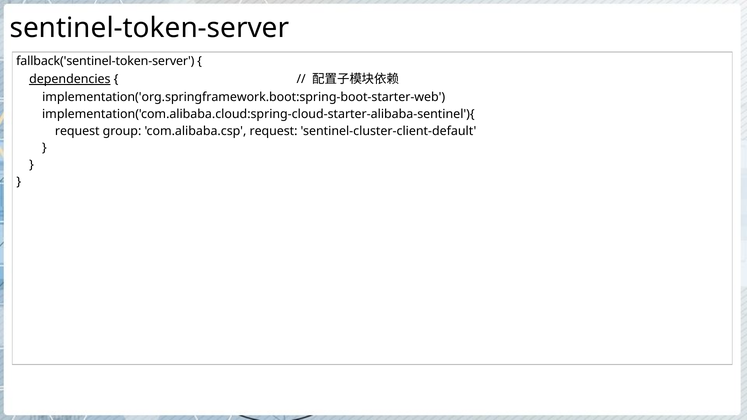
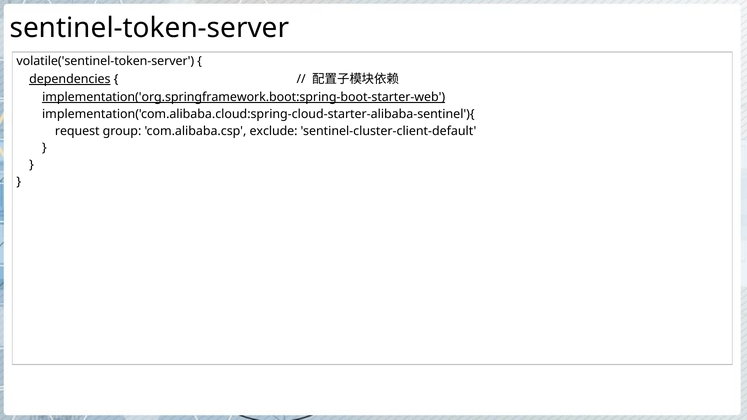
fallback('sentinel-token-server: fallback('sentinel-token-server -> volatile('sentinel-token-server (105, 61)
implementation('org.springframework.boot:spring-boot-starter-web underline: none -> present (244, 97)
com.alibaba.csp request: request -> exclude (274, 131)
